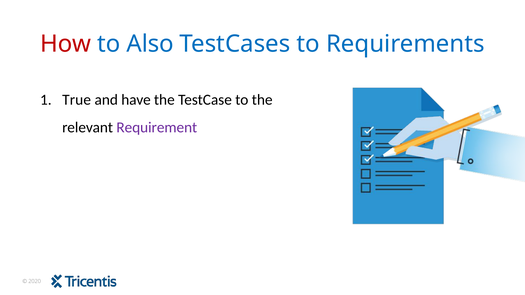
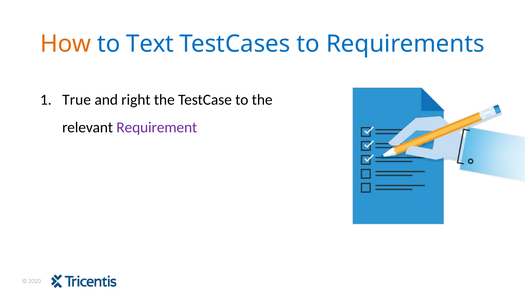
How colour: red -> orange (66, 44)
Also: Also -> Text (150, 44)
have: have -> right (136, 100)
